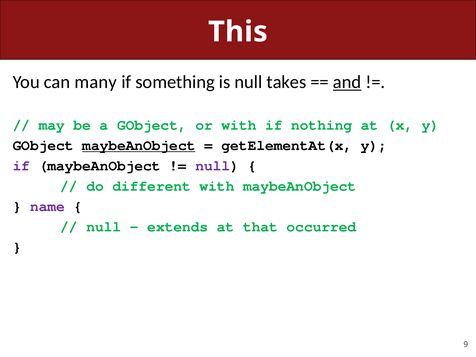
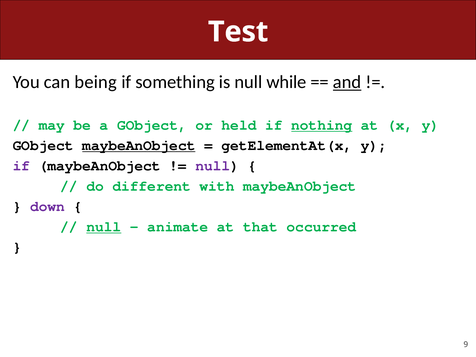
This: This -> Test (238, 32)
many: many -> being (96, 82)
takes: takes -> while (286, 82)
or with: with -> held (239, 125)
nothing underline: none -> present (322, 125)
name: name -> down (47, 206)
null underline: none -> present (104, 227)
extends: extends -> animate (178, 227)
